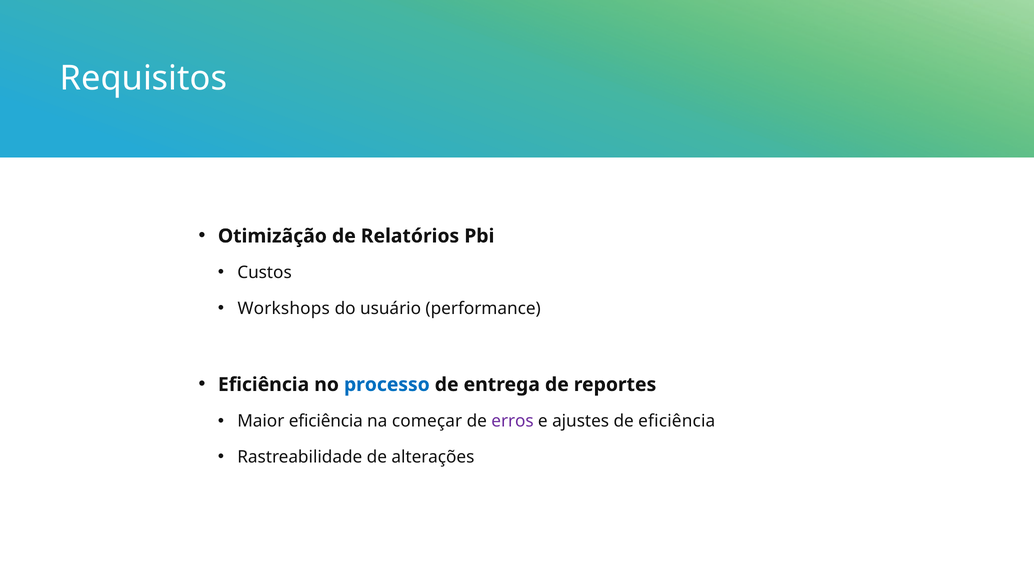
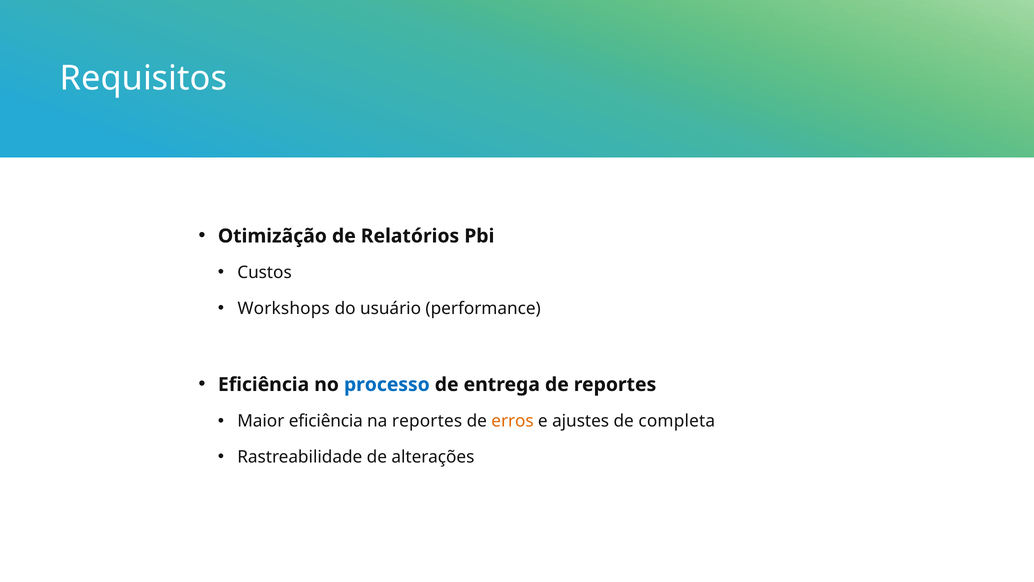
na começar: começar -> reportes (427, 421)
erros colour: purple -> orange (513, 421)
de eficiência: eficiência -> completa (677, 421)
